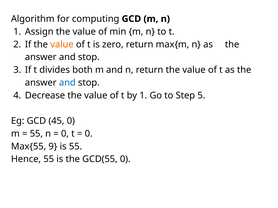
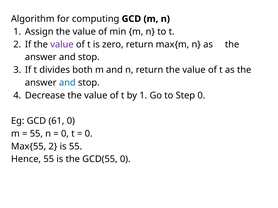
value colour: orange -> purple (62, 44)
Step 5: 5 -> 0 (201, 96)
45: 45 -> 61 (56, 121)
Max{55 9: 9 -> 2 (53, 147)
